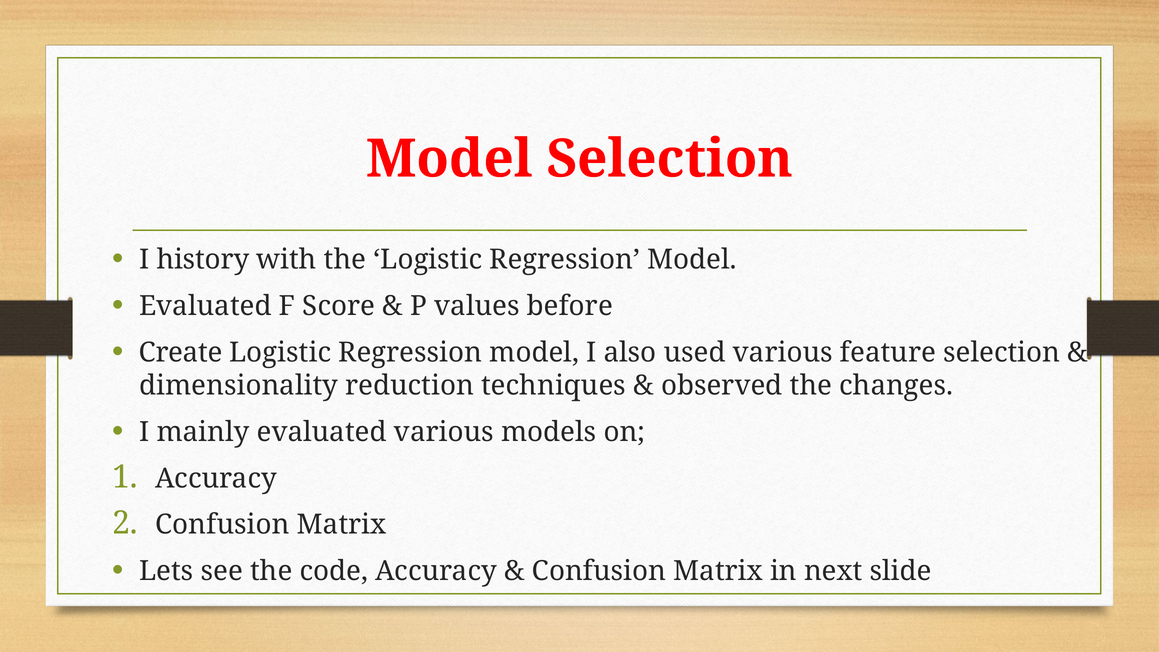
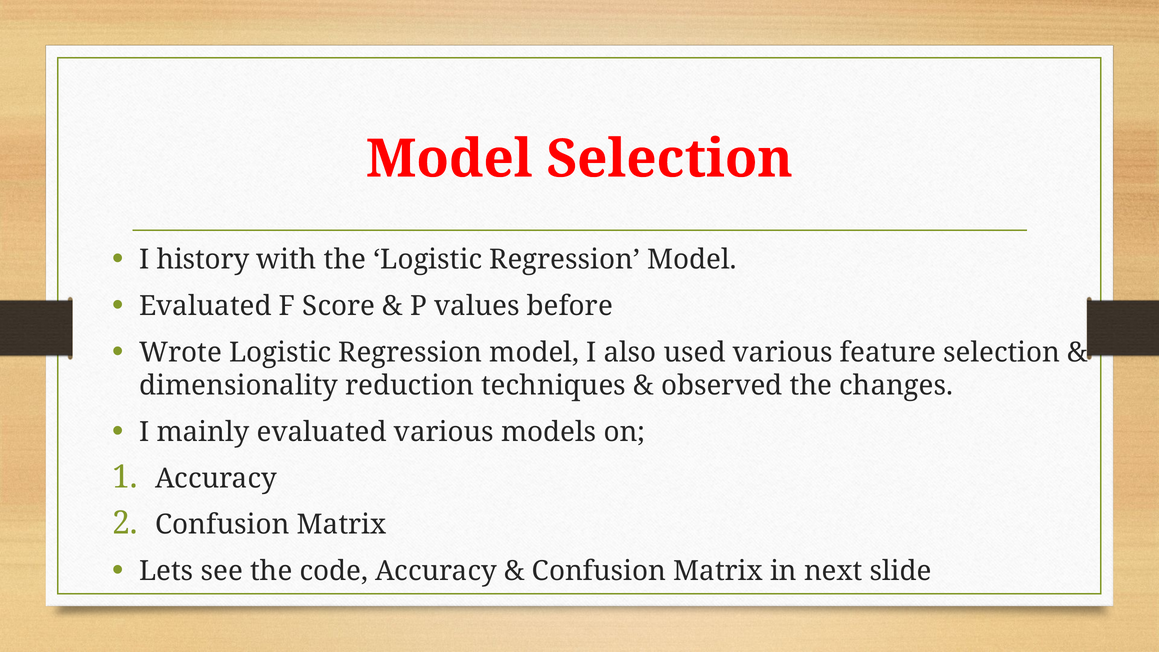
Create: Create -> Wrote (181, 352)
